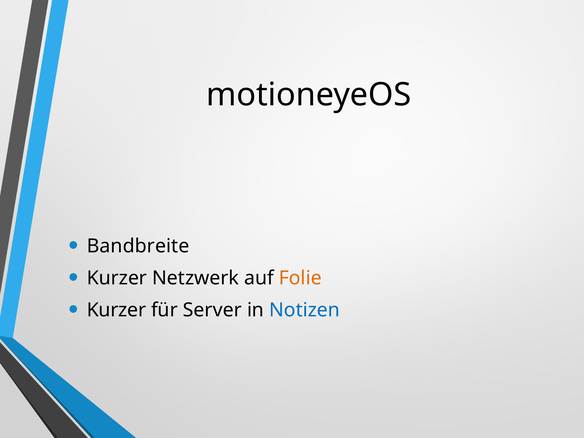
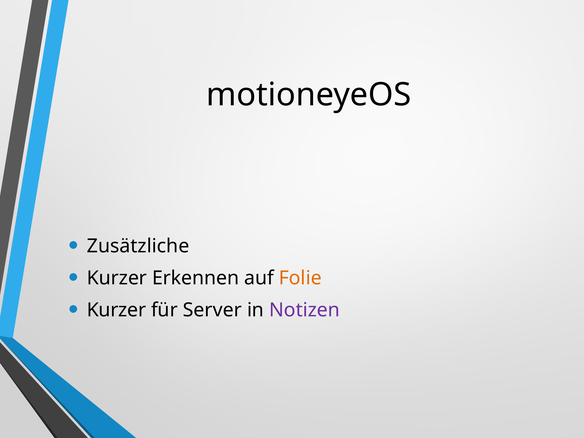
Bandbreite: Bandbreite -> Zusätzliche (138, 246)
Netzwerk: Netzwerk -> Erkennen (196, 278)
Notizen colour: blue -> purple (304, 310)
